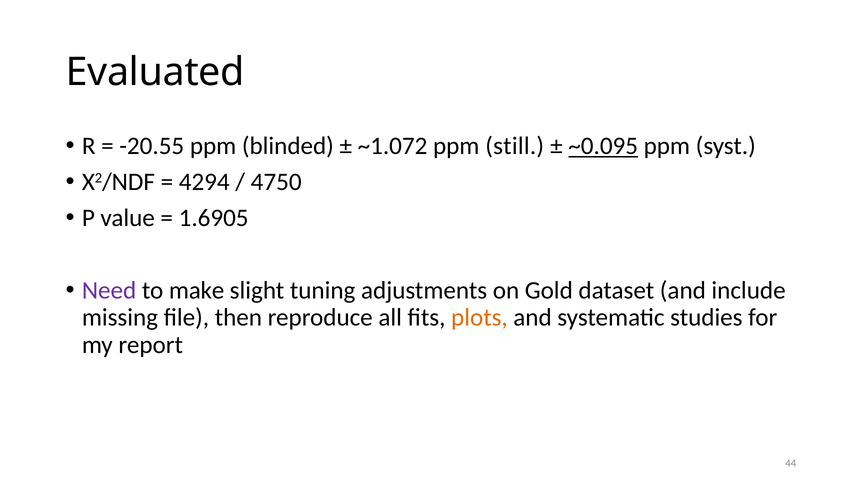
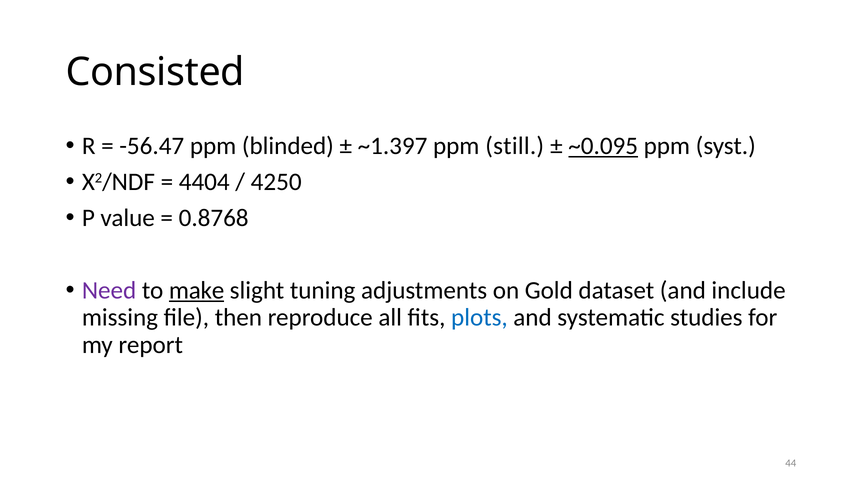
Evaluated: Evaluated -> Consisted (155, 72)
-20.55: -20.55 -> -56.47 (152, 146)
~1.072: ~1.072 -> ~1.397 (393, 146)
4294: 4294 -> 4404 (204, 182)
4750: 4750 -> 4250 (276, 182)
1.6905: 1.6905 -> 0.8768 (214, 218)
make underline: none -> present (197, 290)
plots colour: orange -> blue (479, 317)
